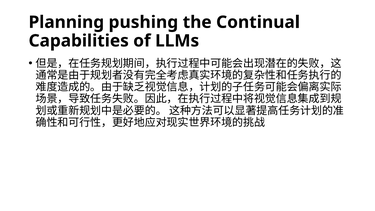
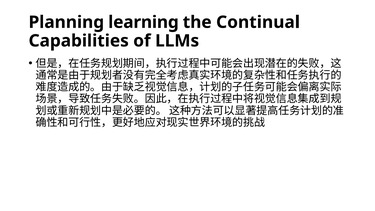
pushing: pushing -> learning (144, 22)
